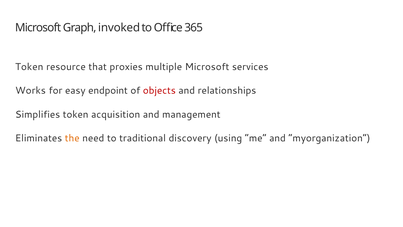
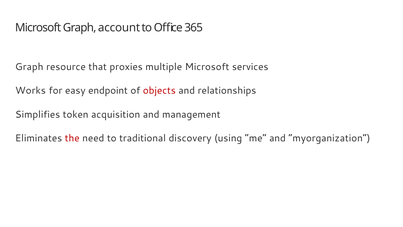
invoked: invoked -> account (119, 28)
Token: Token -> Graph (29, 67)
the colour: orange -> red (72, 138)
